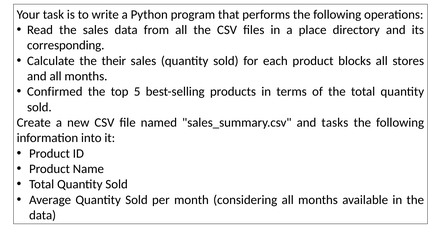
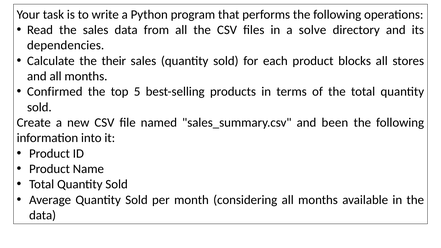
place: place -> solve (313, 30)
corresponding: corresponding -> dependencies (66, 45)
tasks: tasks -> been (335, 123)
